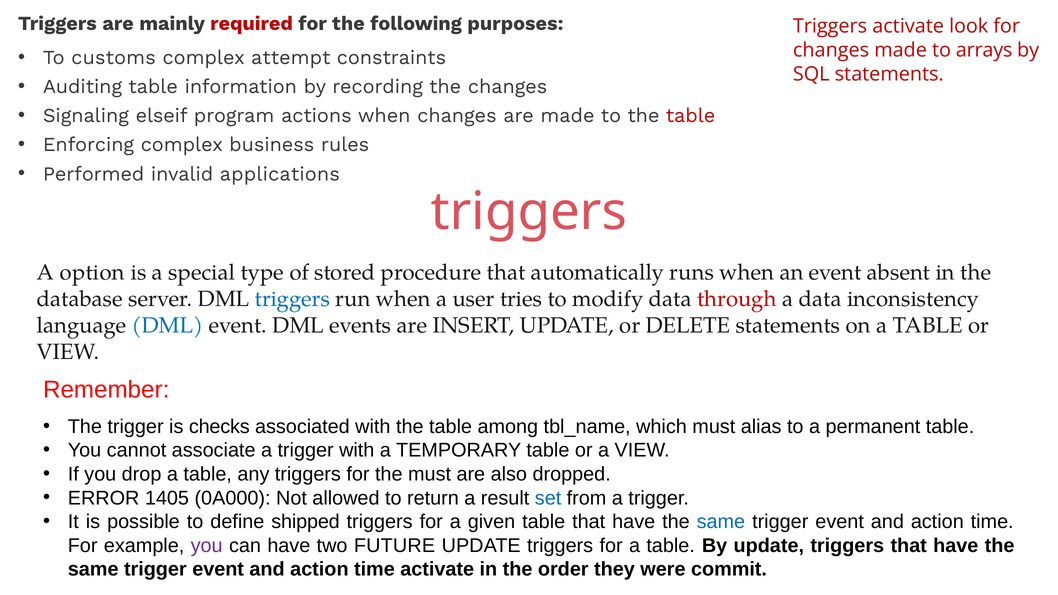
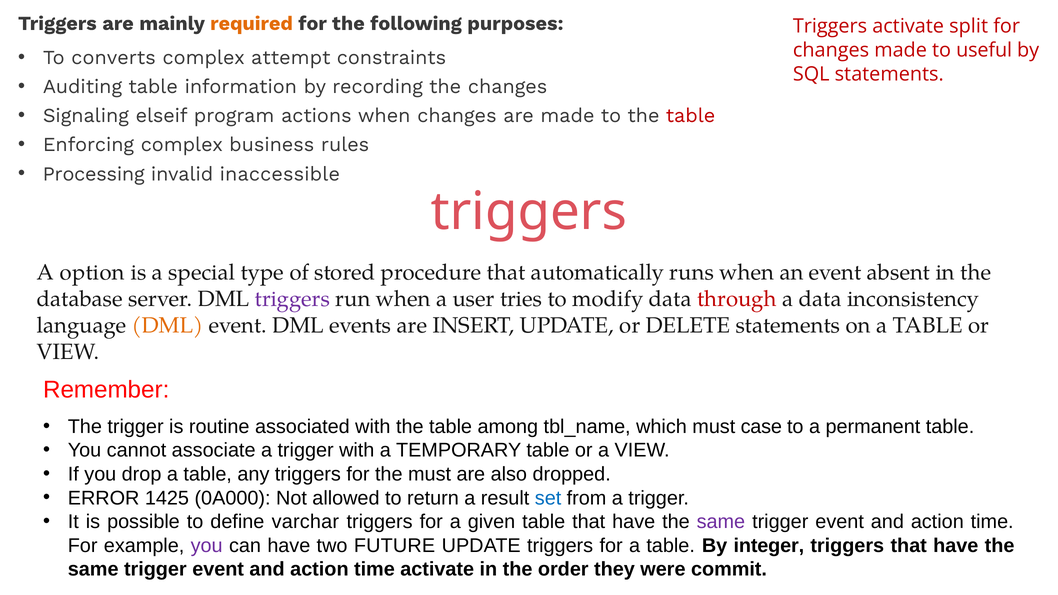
required colour: red -> orange (251, 23)
look: look -> split (969, 26)
arrays: arrays -> useful (984, 50)
customs: customs -> converts (114, 58)
Performed: Performed -> Processing (94, 174)
applications: applications -> inaccessible (280, 174)
triggers colour: blue -> purple (292, 299)
DML colour: blue -> orange (168, 325)
checks: checks -> routine (219, 427)
alias: alias -> case (761, 427)
1405: 1405 -> 1425 (167, 498)
shipped: shipped -> varchar (305, 522)
same colour: blue -> purple (721, 522)
By update: update -> integer (769, 546)
